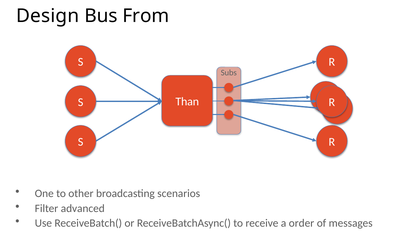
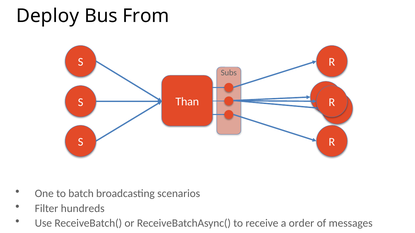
Design: Design -> Deploy (48, 16)
other: other -> batch (81, 194)
advanced: advanced -> hundreds (83, 209)
